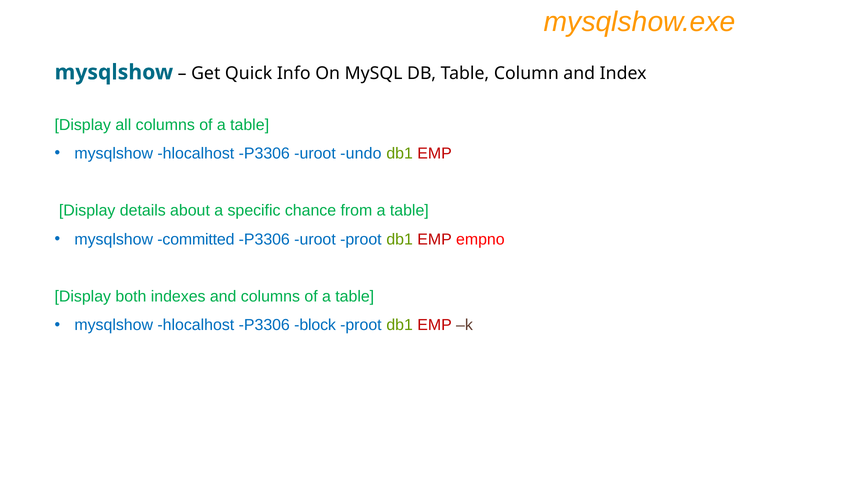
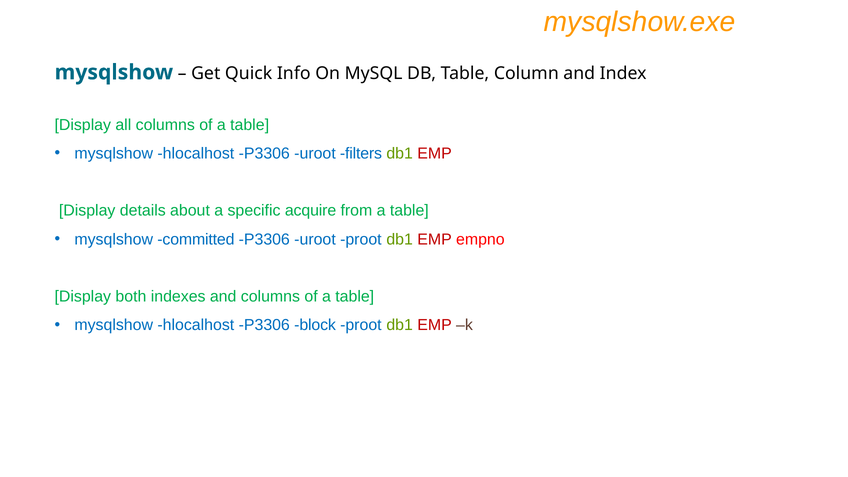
undo: undo -> filters (361, 153)
chance: chance -> acquire (311, 211)
